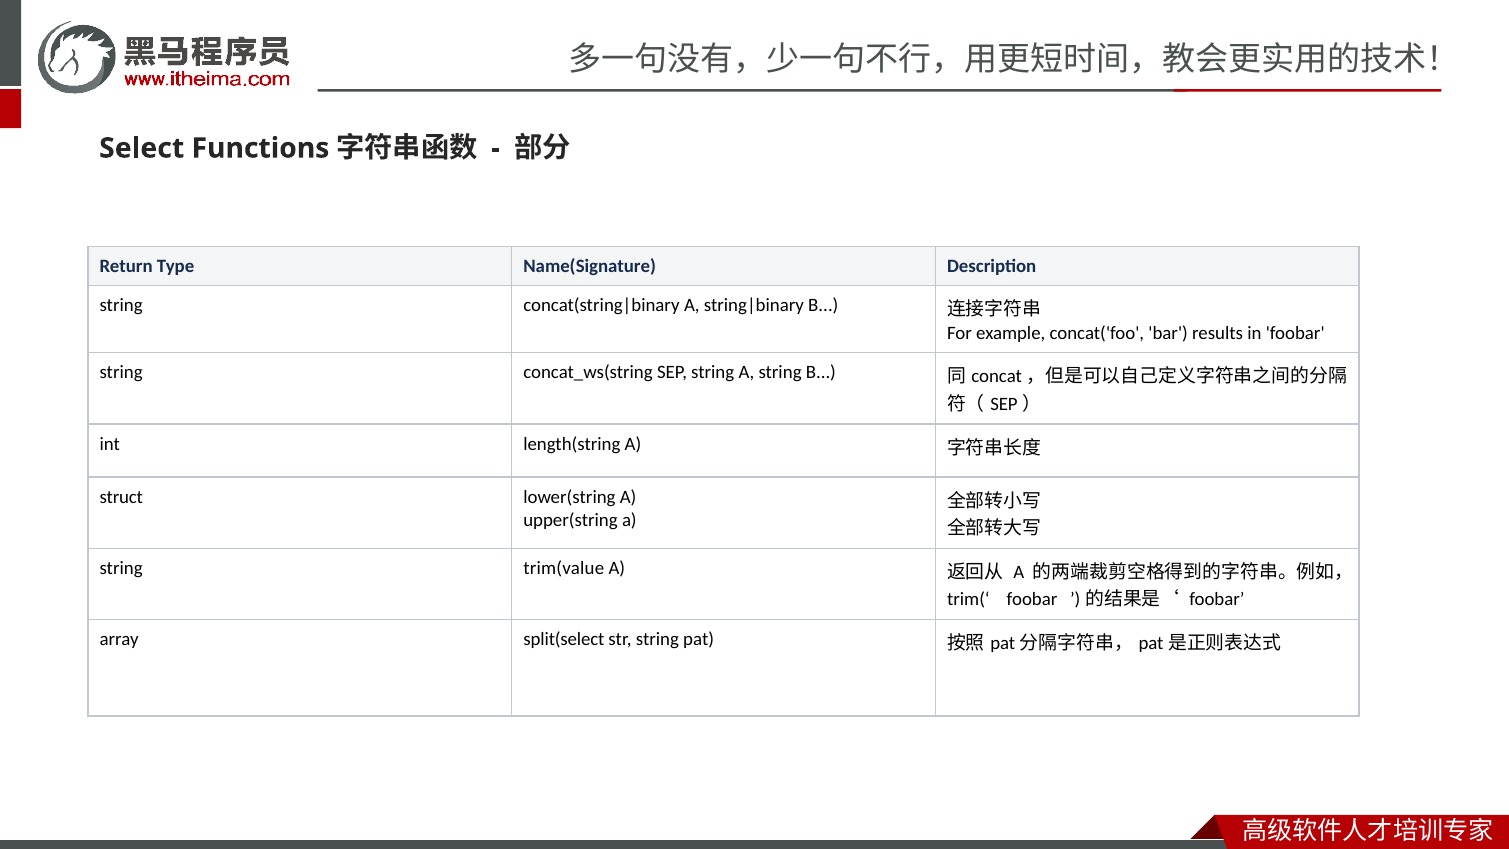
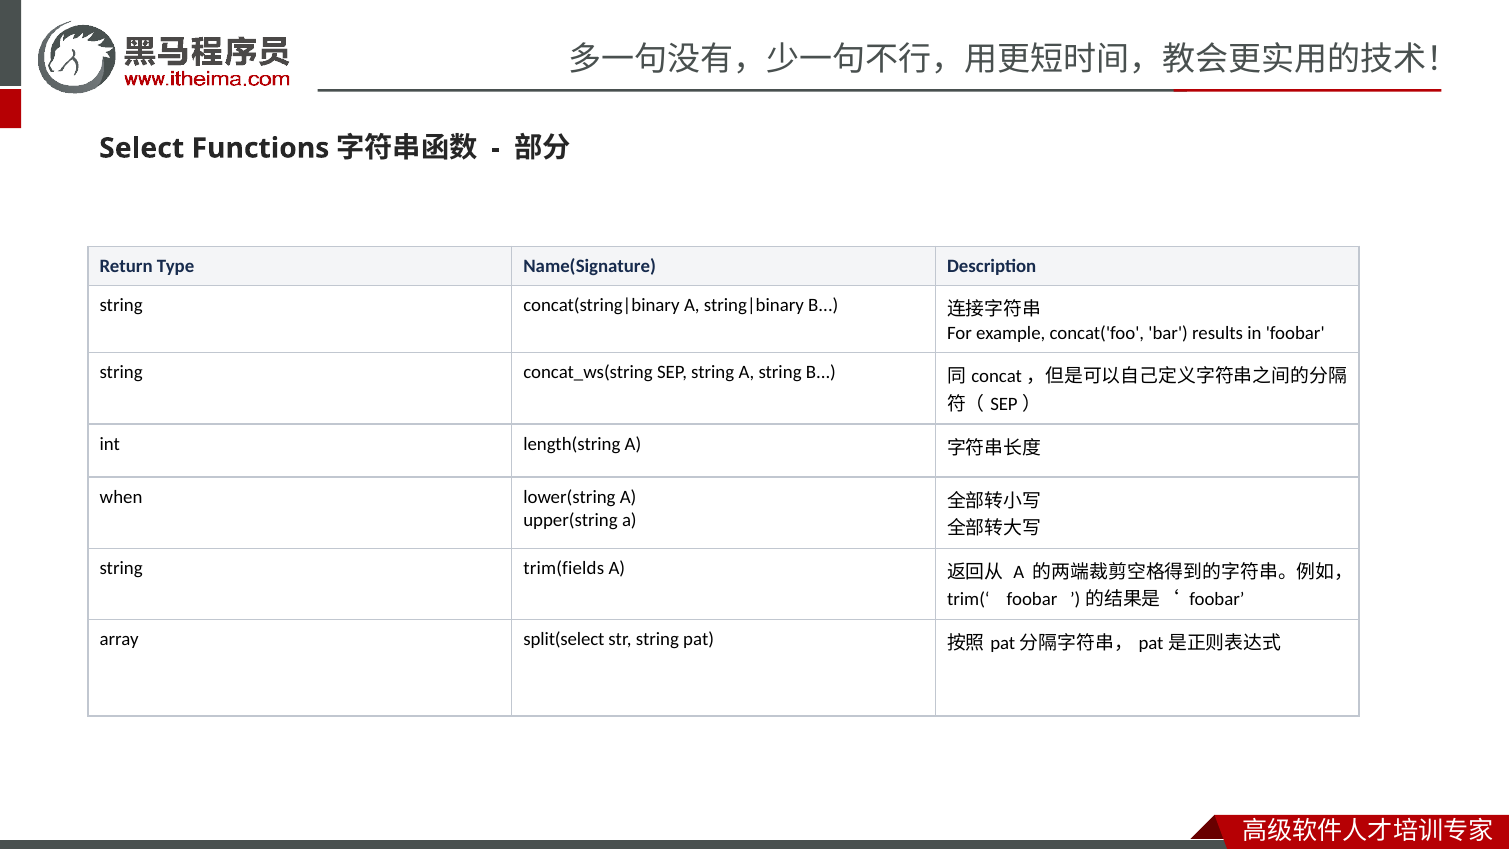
struct: struct -> when (121, 497)
trim(value: trim(value -> trim(fields (564, 568)
